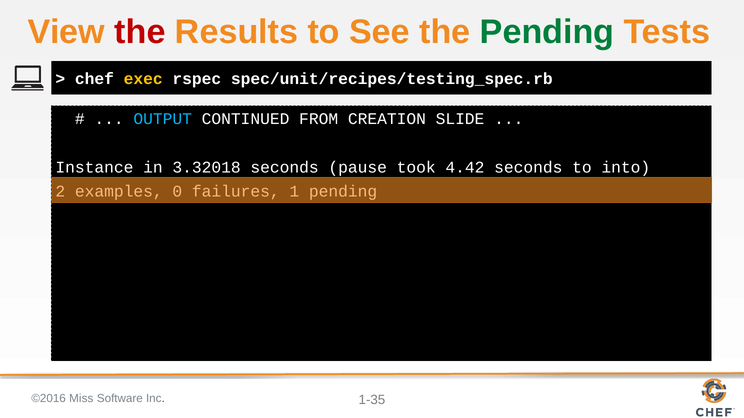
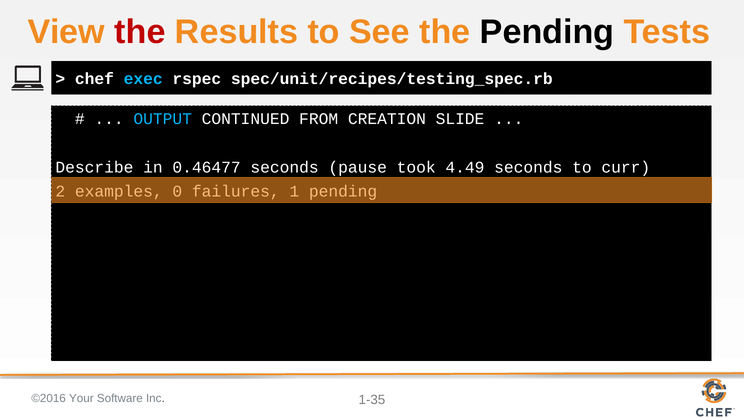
Pending colour: green -> black (547, 32)
exec colour: yellow -> light blue (143, 79)
Instance: Instance -> Describe (94, 167)
3.32018: 3.32018 -> 0.46477 (207, 167)
4.42: 4.42 -> 4.49 (465, 167)
into: into -> curr (626, 167)
Miss: Miss -> Your (81, 399)
